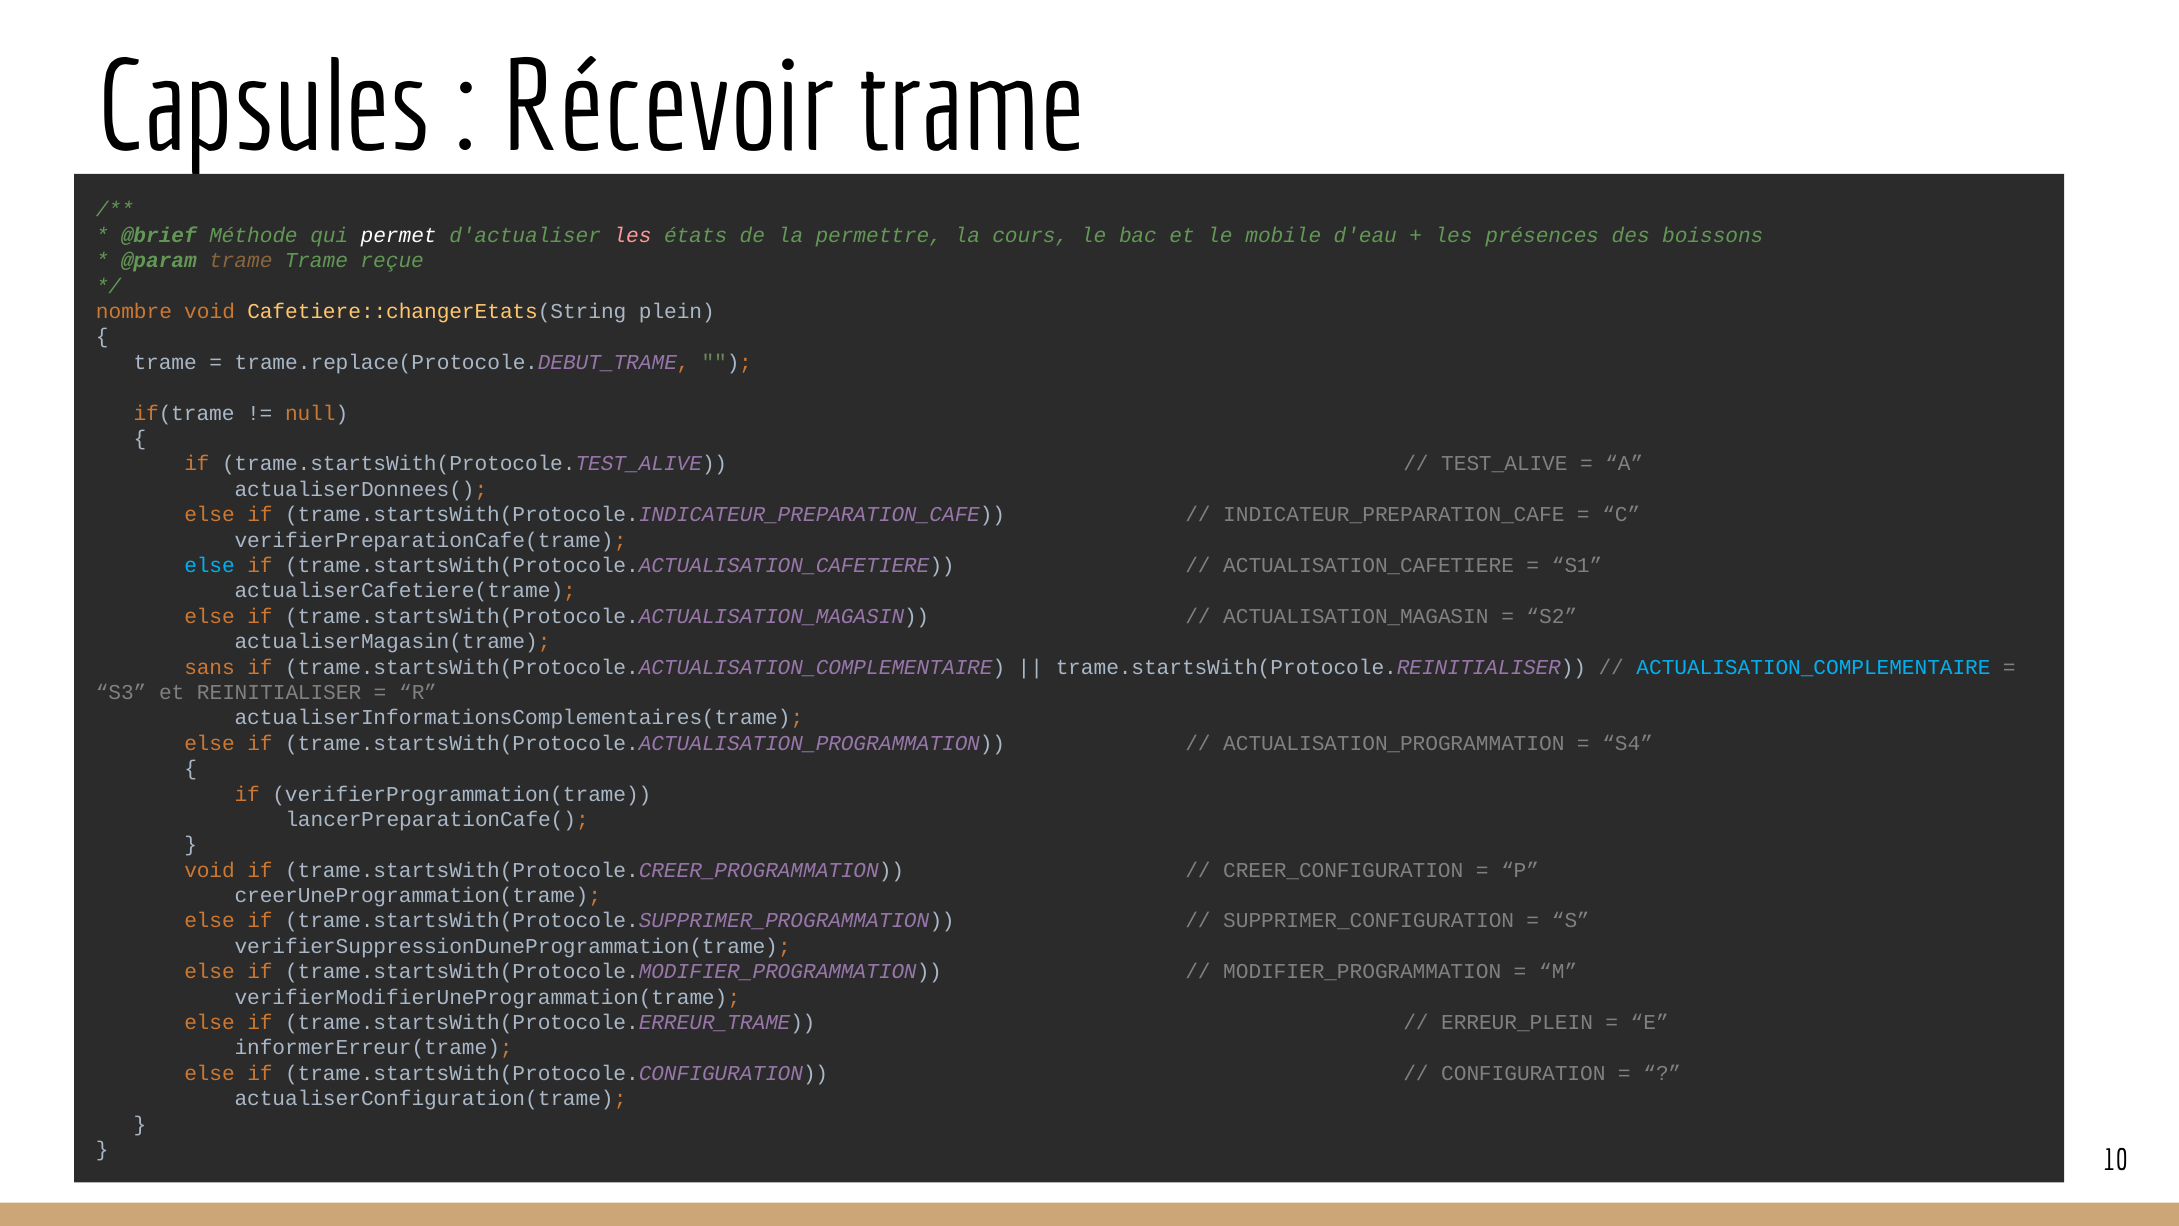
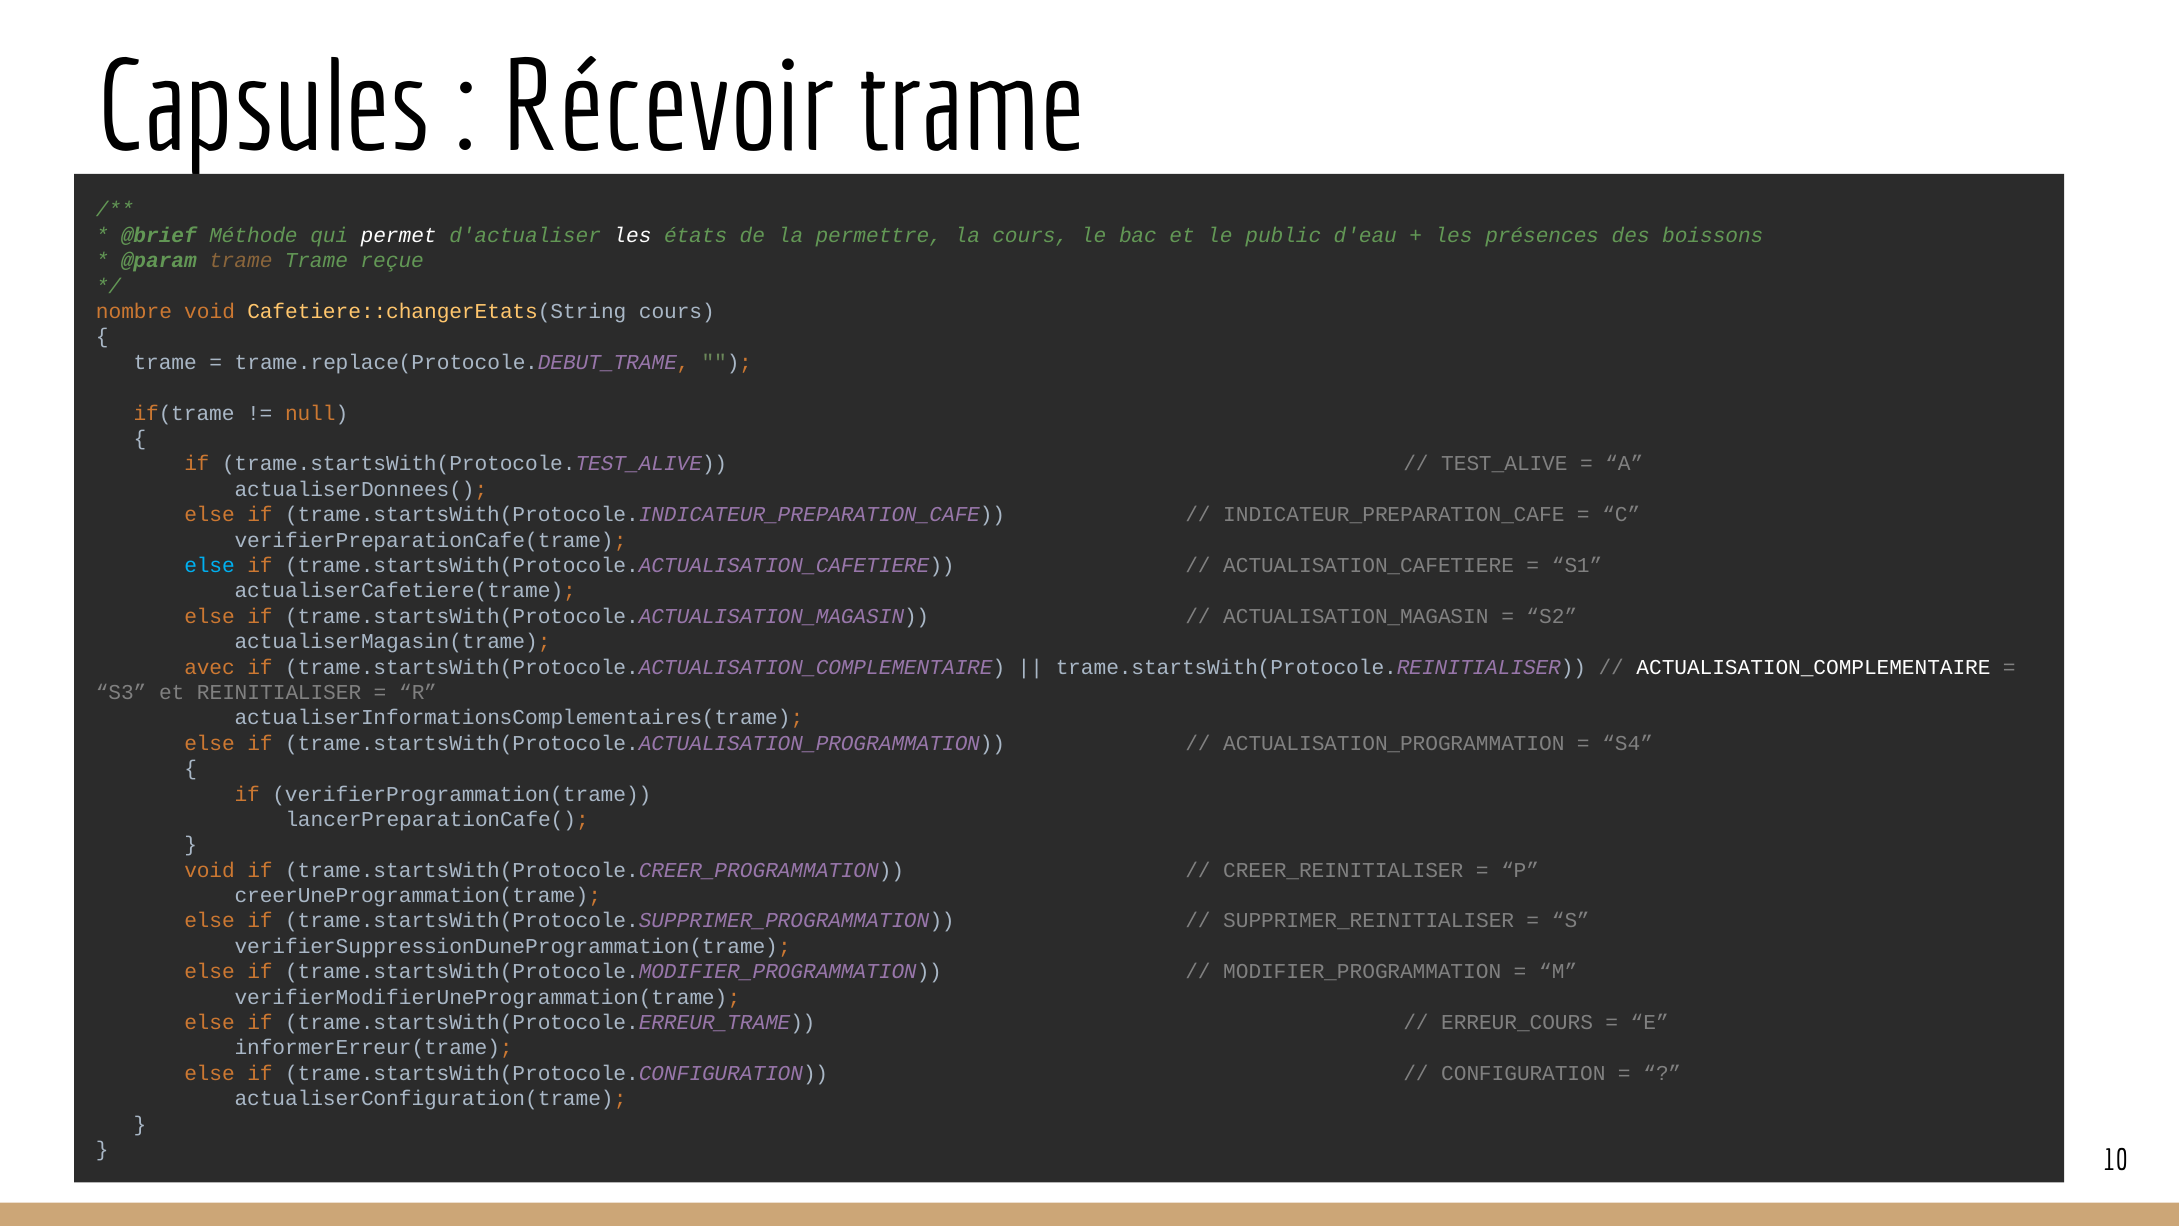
les colour: pink -> white (632, 235)
mobile: mobile -> public (1283, 235)
Cafetiere::changerEtats(String plein: plein -> cours (677, 311)
sans: sans -> avec (210, 667)
ACTUALISATION_COMPLEMENTAIRE colour: light blue -> white (1814, 667)
CREER_CONFIGURATION: CREER_CONFIGURATION -> CREER_REINITIALISER (1343, 870)
SUPPRIMER_CONFIGURATION: SUPPRIMER_CONFIGURATION -> SUPPRIMER_REINITIALISER (1369, 921)
ERREUR_PLEIN: ERREUR_PLEIN -> ERREUR_COURS (1517, 1022)
